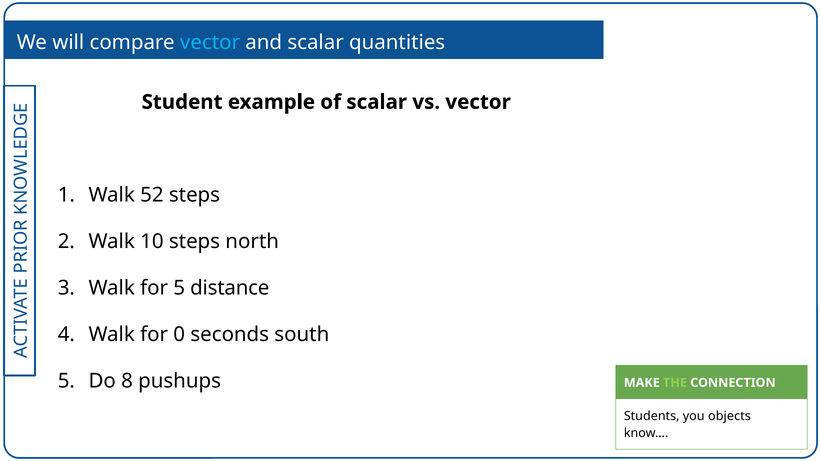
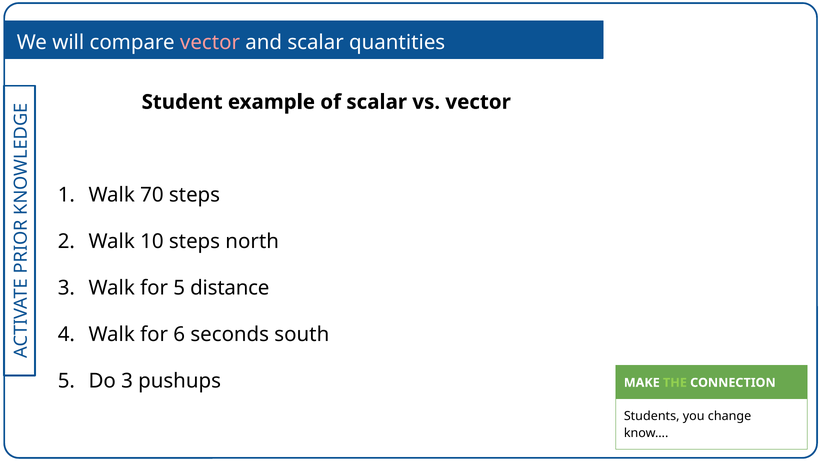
vector colour: light blue -> pink (210, 43)
52: 52 -> 70 (152, 195)
0: 0 -> 6 (179, 335)
Do 8: 8 -> 3 (127, 381)
objects: objects -> change (730, 416)
